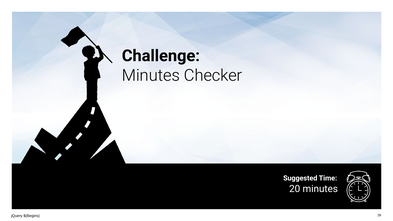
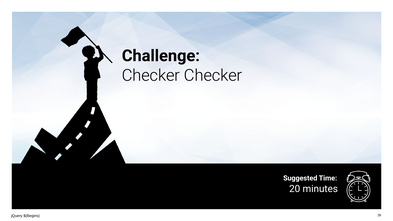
Minutes: Minutes -> Checker (151, 75)
